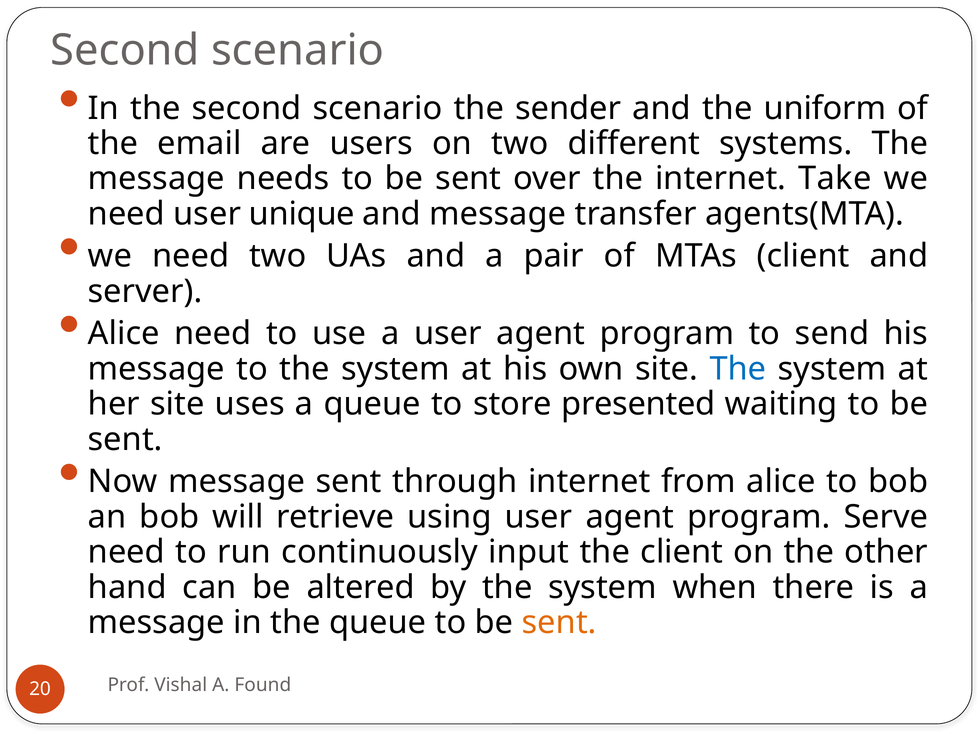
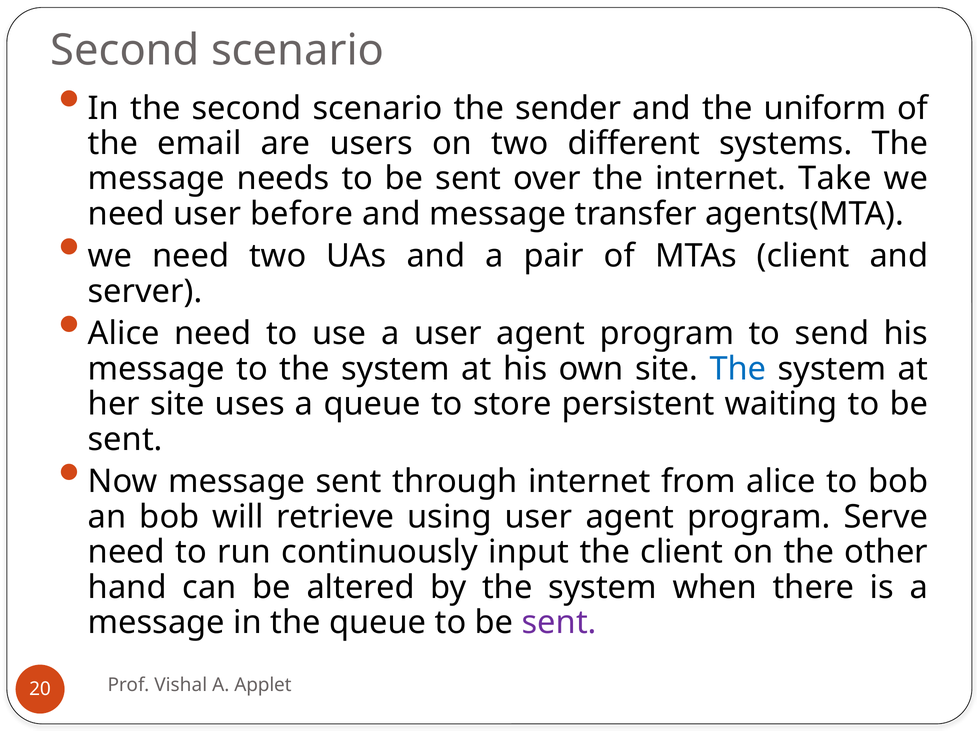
unique: unique -> before (302, 214)
presented: presented -> persistent (638, 404)
sent colour: orange -> purple (559, 623)
Found: Found -> Applet (263, 685)
